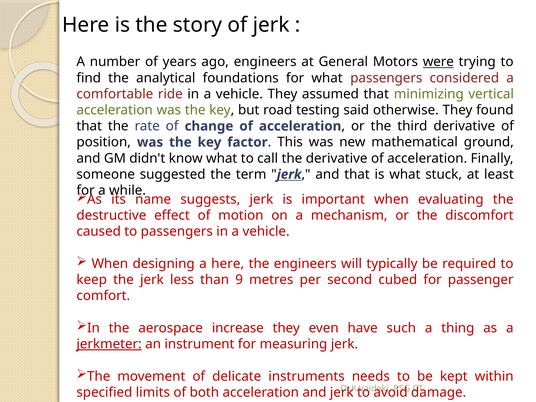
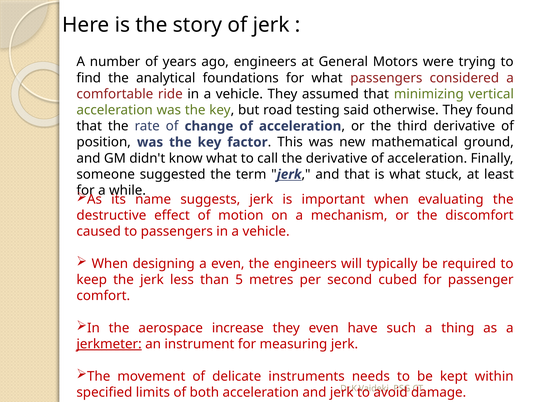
were underline: present -> none (438, 62)
a here: here -> even (228, 264)
9: 9 -> 5 (239, 280)
